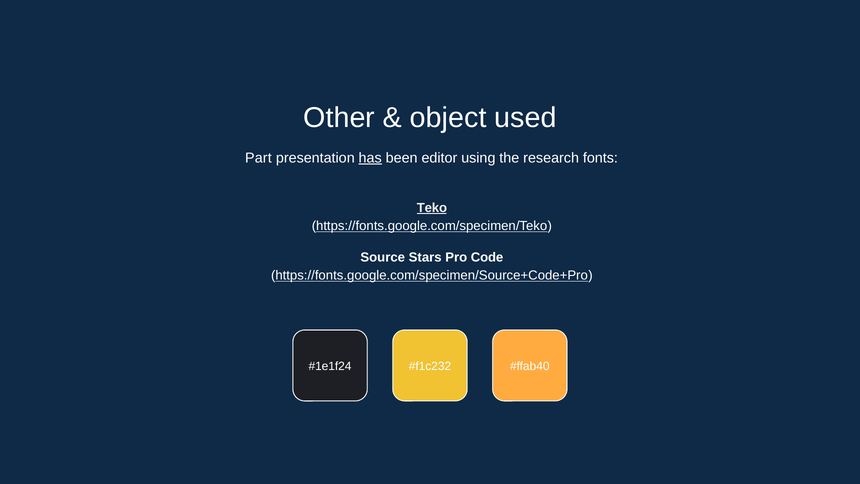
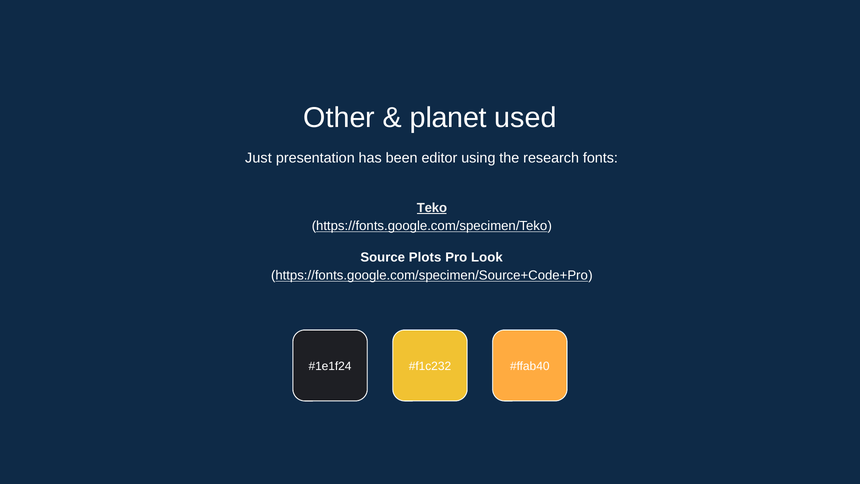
object: object -> planet (448, 118)
Part: Part -> Just (258, 158)
has underline: present -> none (370, 158)
Stars: Stars -> Plots (425, 257)
Code: Code -> Look (487, 257)
